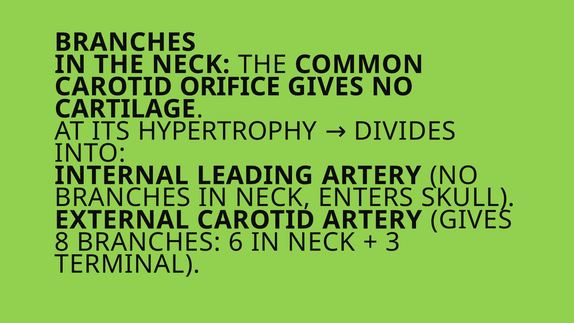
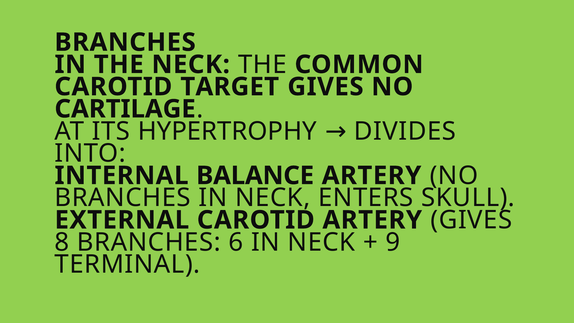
ORIFICE: ORIFICE -> TARGET (230, 87)
LEADING: LEADING -> BALANCE (255, 176)
3: 3 -> 9 (393, 242)
